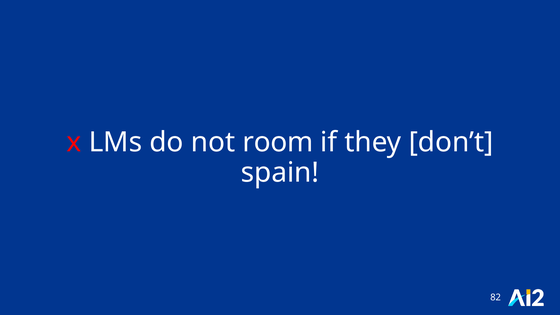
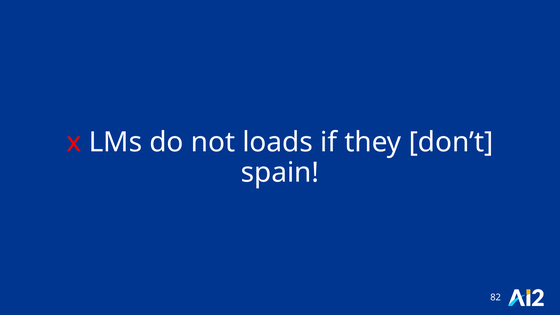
room: room -> loads (278, 142)
